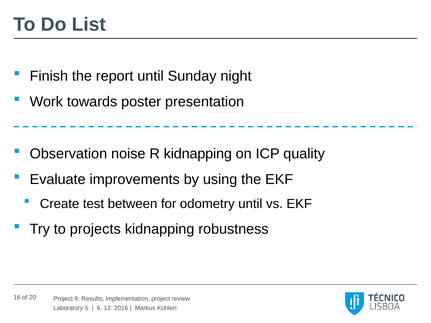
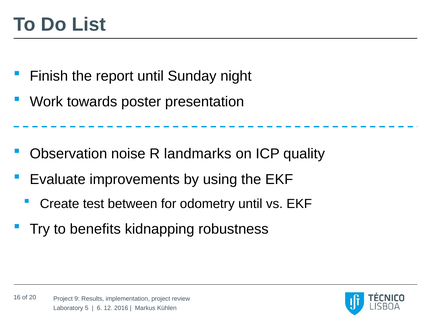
R kidnapping: kidnapping -> landmarks (198, 154)
projects: projects -> benefits (95, 229)
